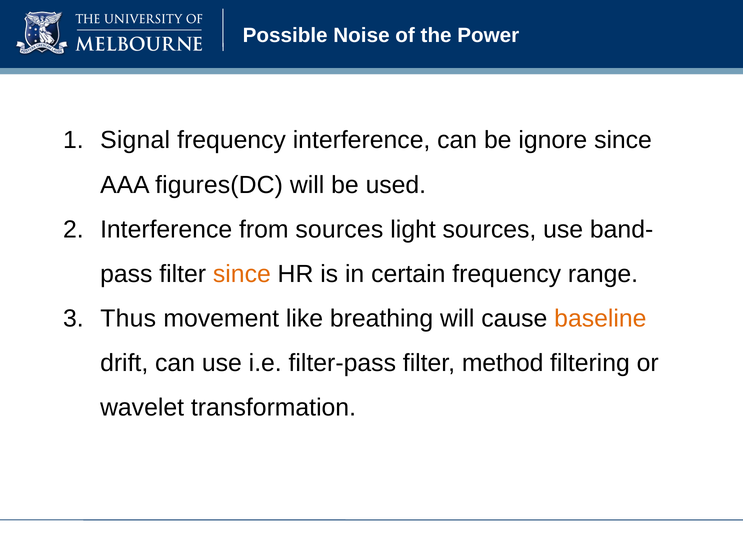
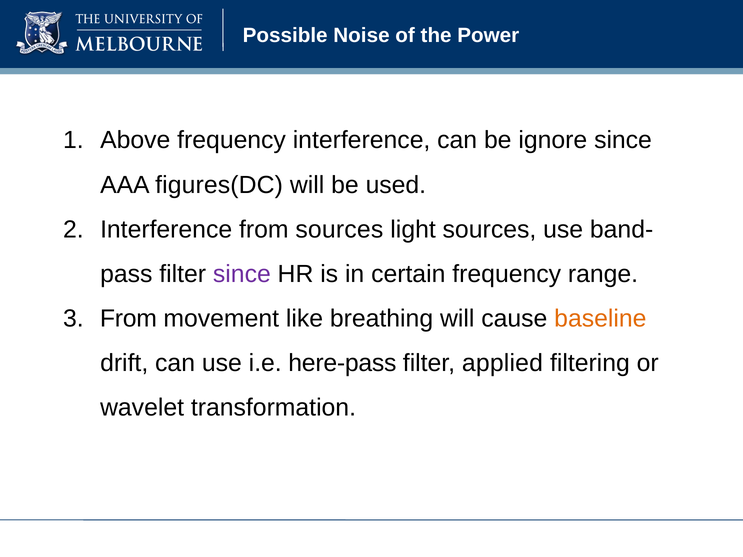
Signal: Signal -> Above (135, 140)
since colour: orange -> purple (242, 274)
Thus: Thus -> From (128, 319)
filter-pass: filter-pass -> here-pass (342, 363)
method: method -> applied (502, 363)
